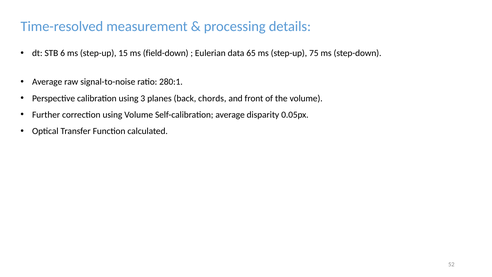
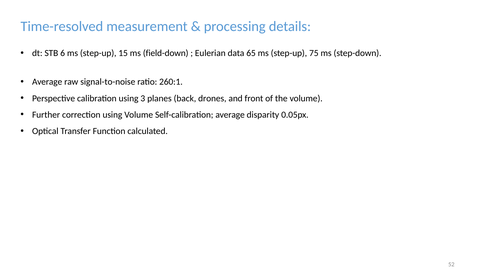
280:1: 280:1 -> 260:1 (171, 82)
chords: chords -> drones (212, 98)
